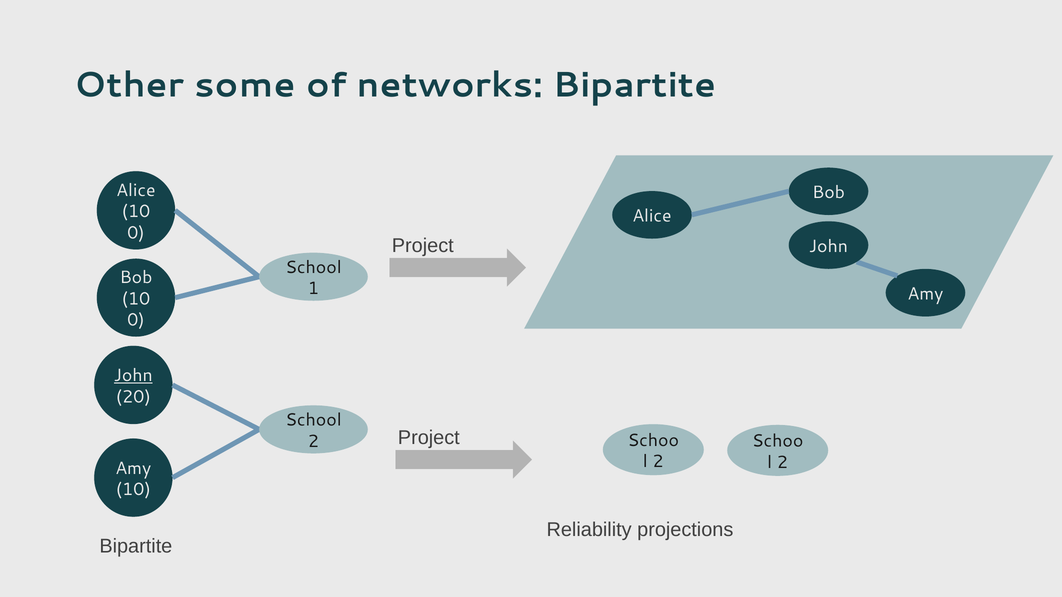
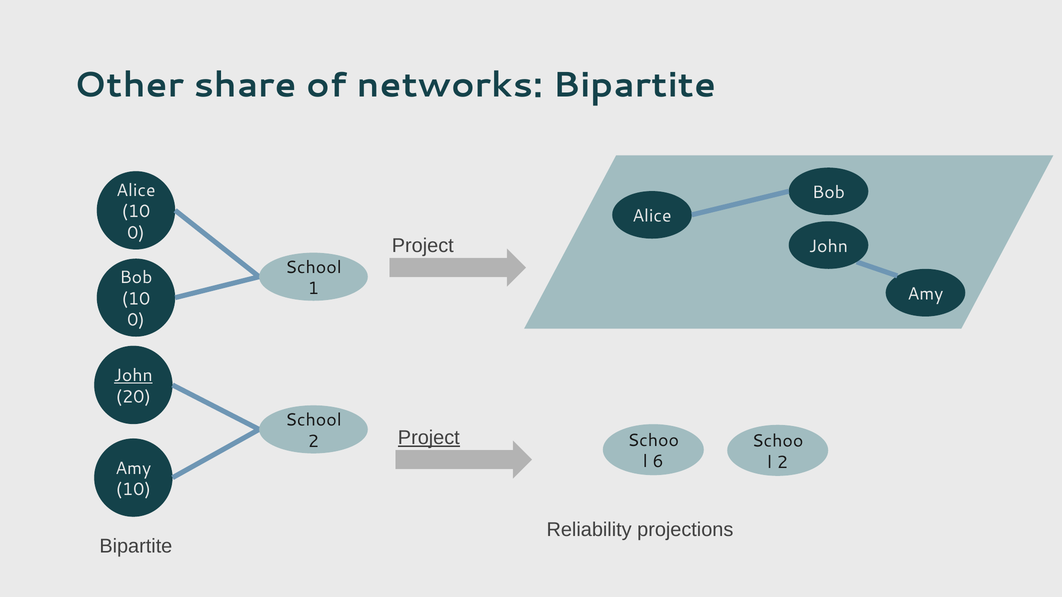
some: some -> share (245, 85)
Project underline: none -> present (429, 438)
2: 2 -> 6 (658, 462)
